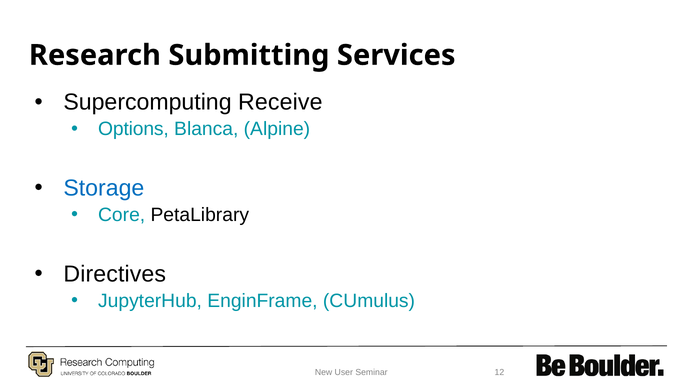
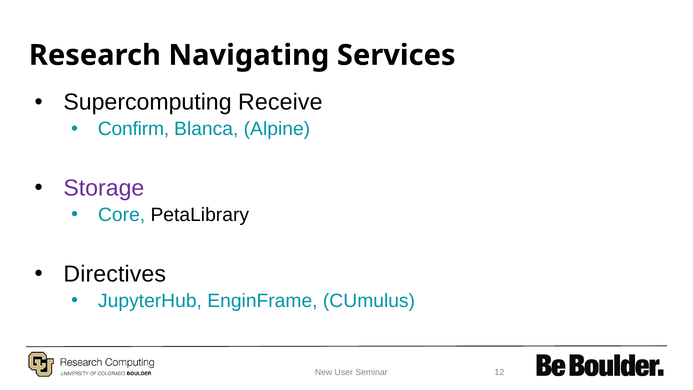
Submitting: Submitting -> Navigating (249, 55)
Options: Options -> Confirm (133, 129)
Storage colour: blue -> purple (104, 188)
